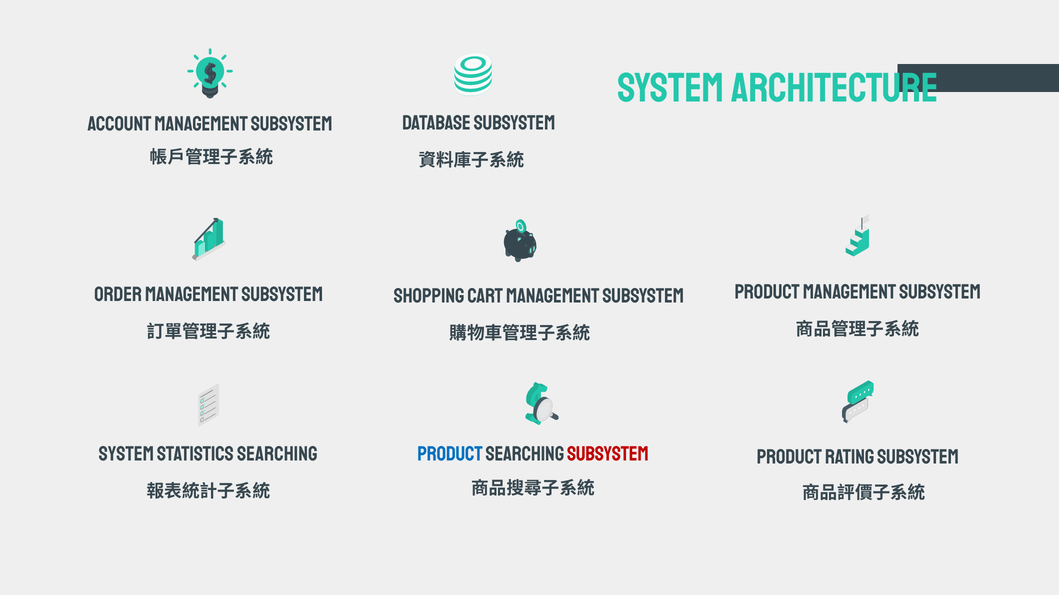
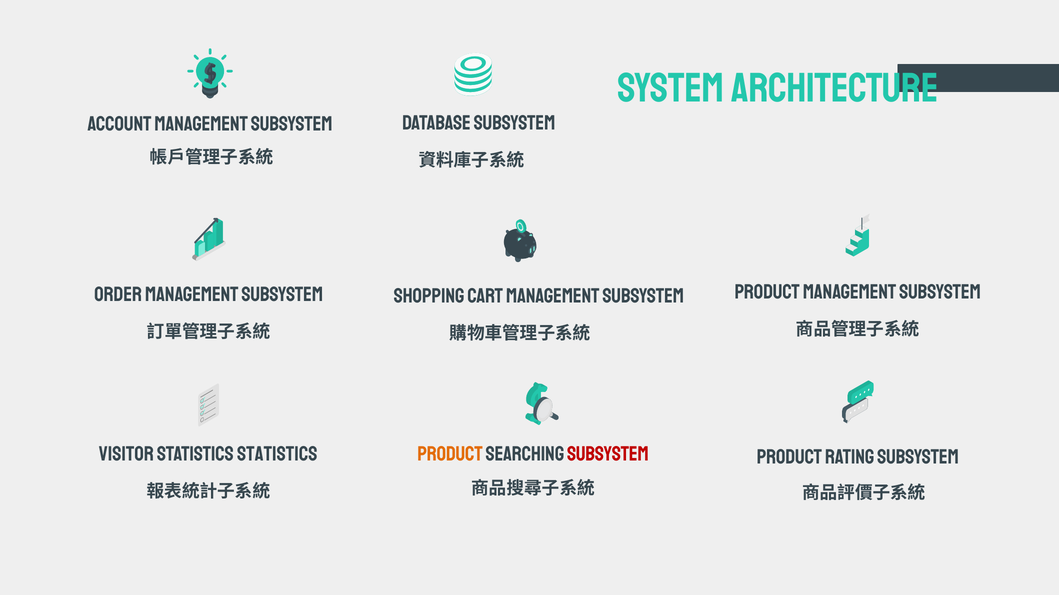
System: System -> Visitor (126, 455)
statistics Searching: Searching -> Statistics (277, 455)
Product colour: blue -> orange (450, 455)
